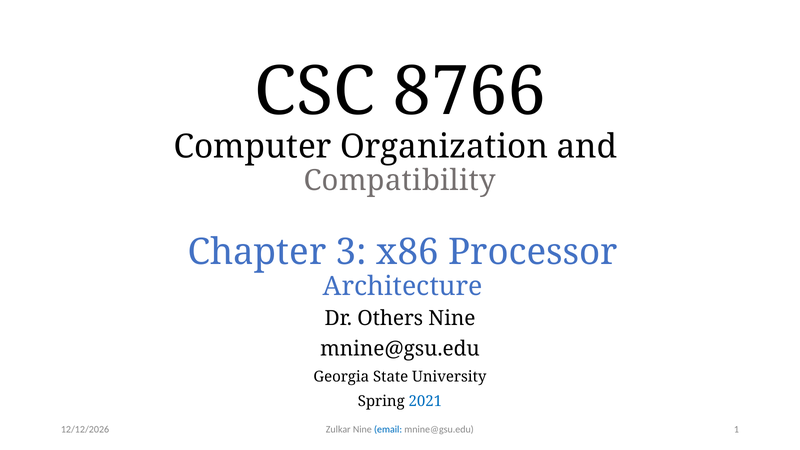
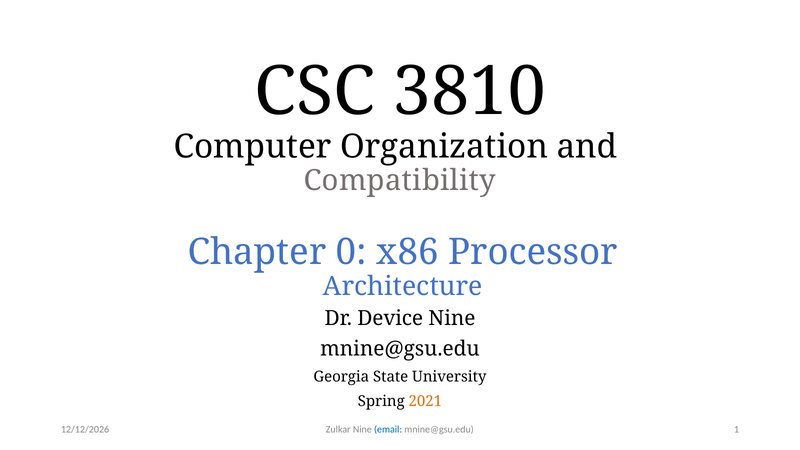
8766: 8766 -> 3810 (469, 92)
3: 3 -> 0 (351, 252)
Others: Others -> Device (390, 318)
2021 colour: blue -> orange (425, 401)
